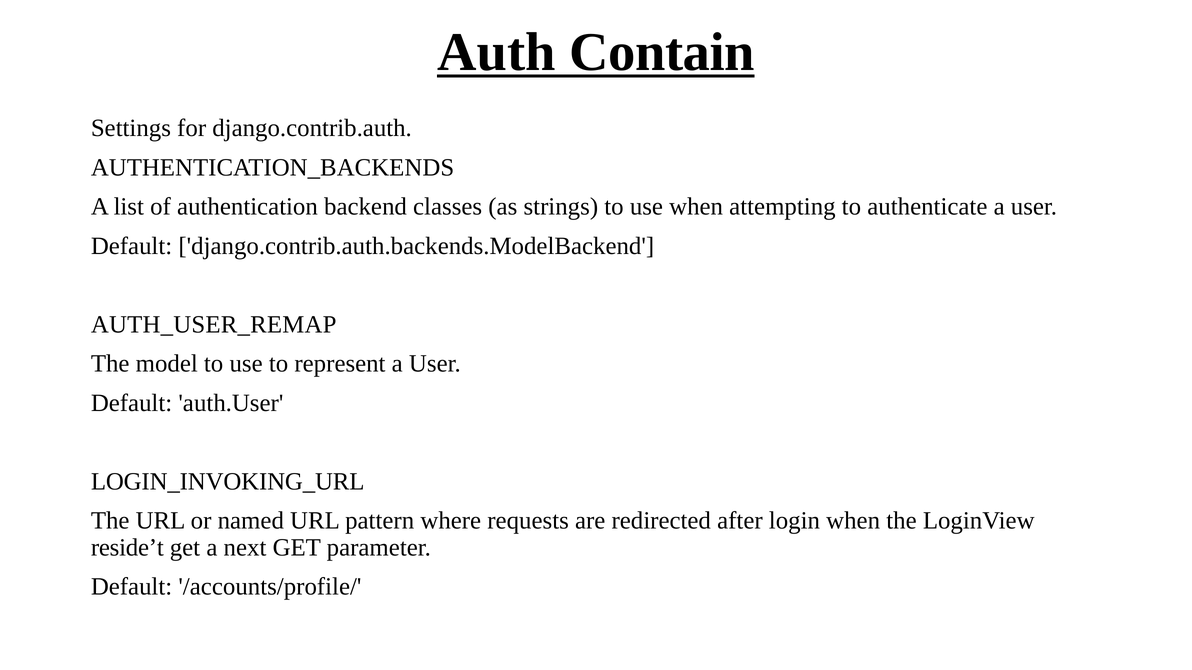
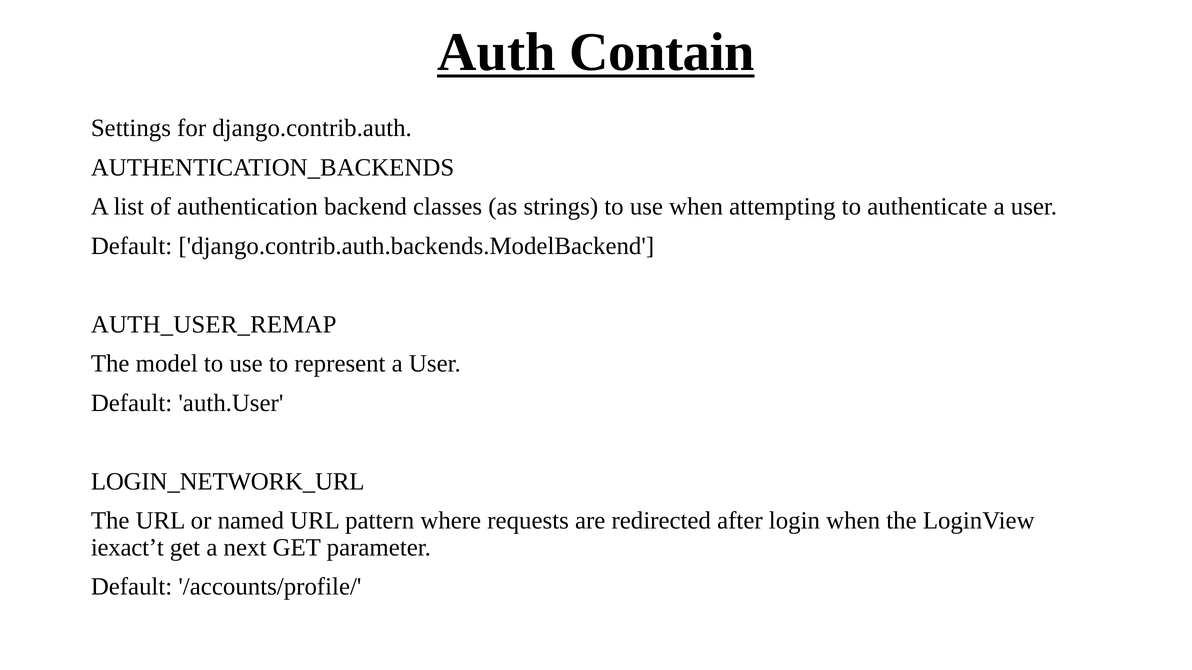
LOGIN_INVOKING_URL: LOGIN_INVOKING_URL -> LOGIN_NETWORK_URL (228, 482)
reside’t: reside’t -> iexact’t (127, 548)
